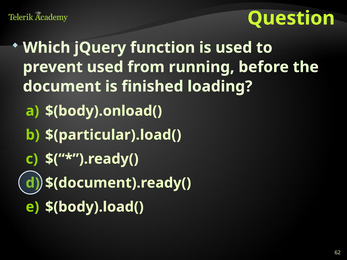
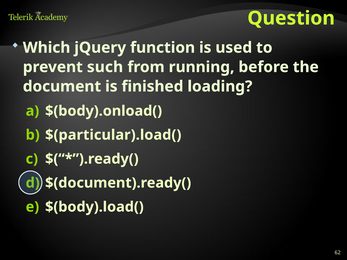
prevent used: used -> such (105, 67)
